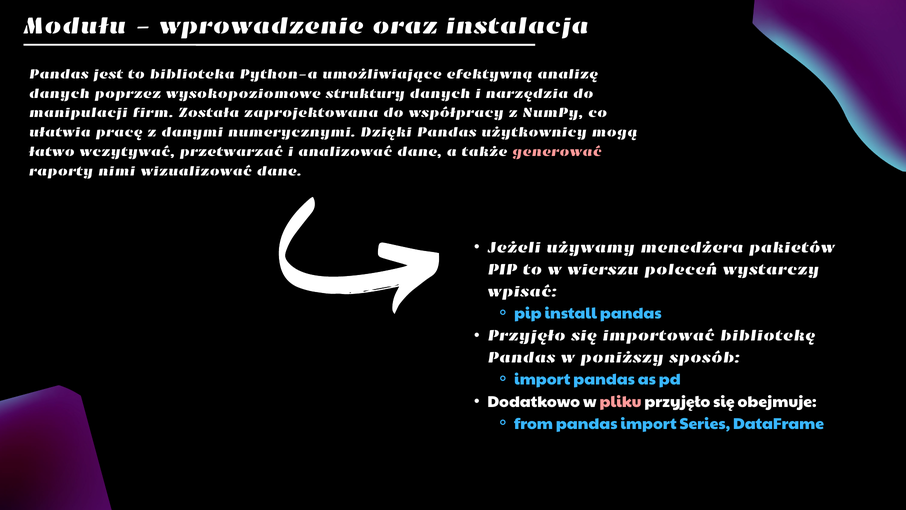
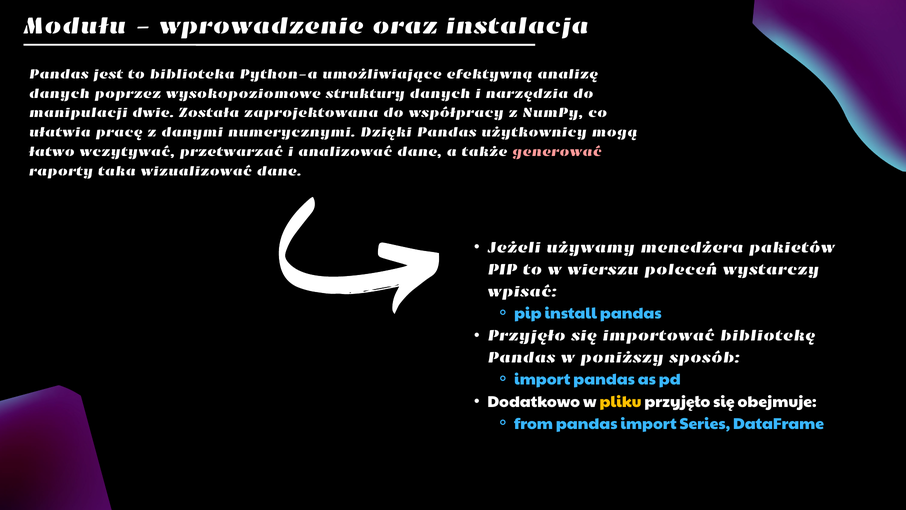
firm: firm -> dwie (153, 113)
nimi: nimi -> taka (117, 171)
pliku colour: pink -> yellow (621, 402)
